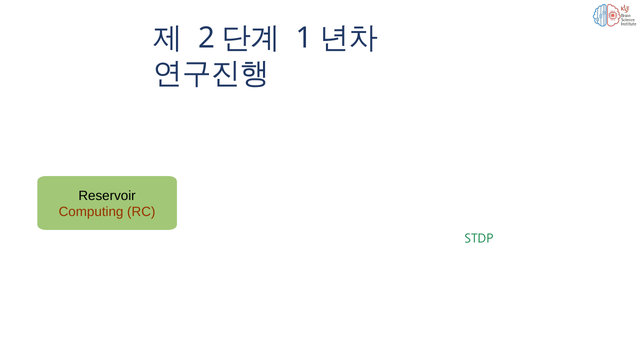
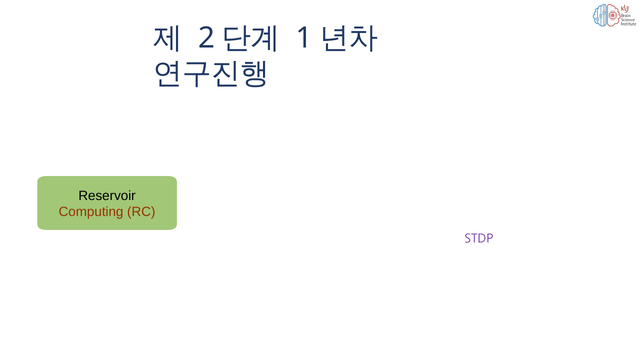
STDP colour: green -> purple (479, 239)
